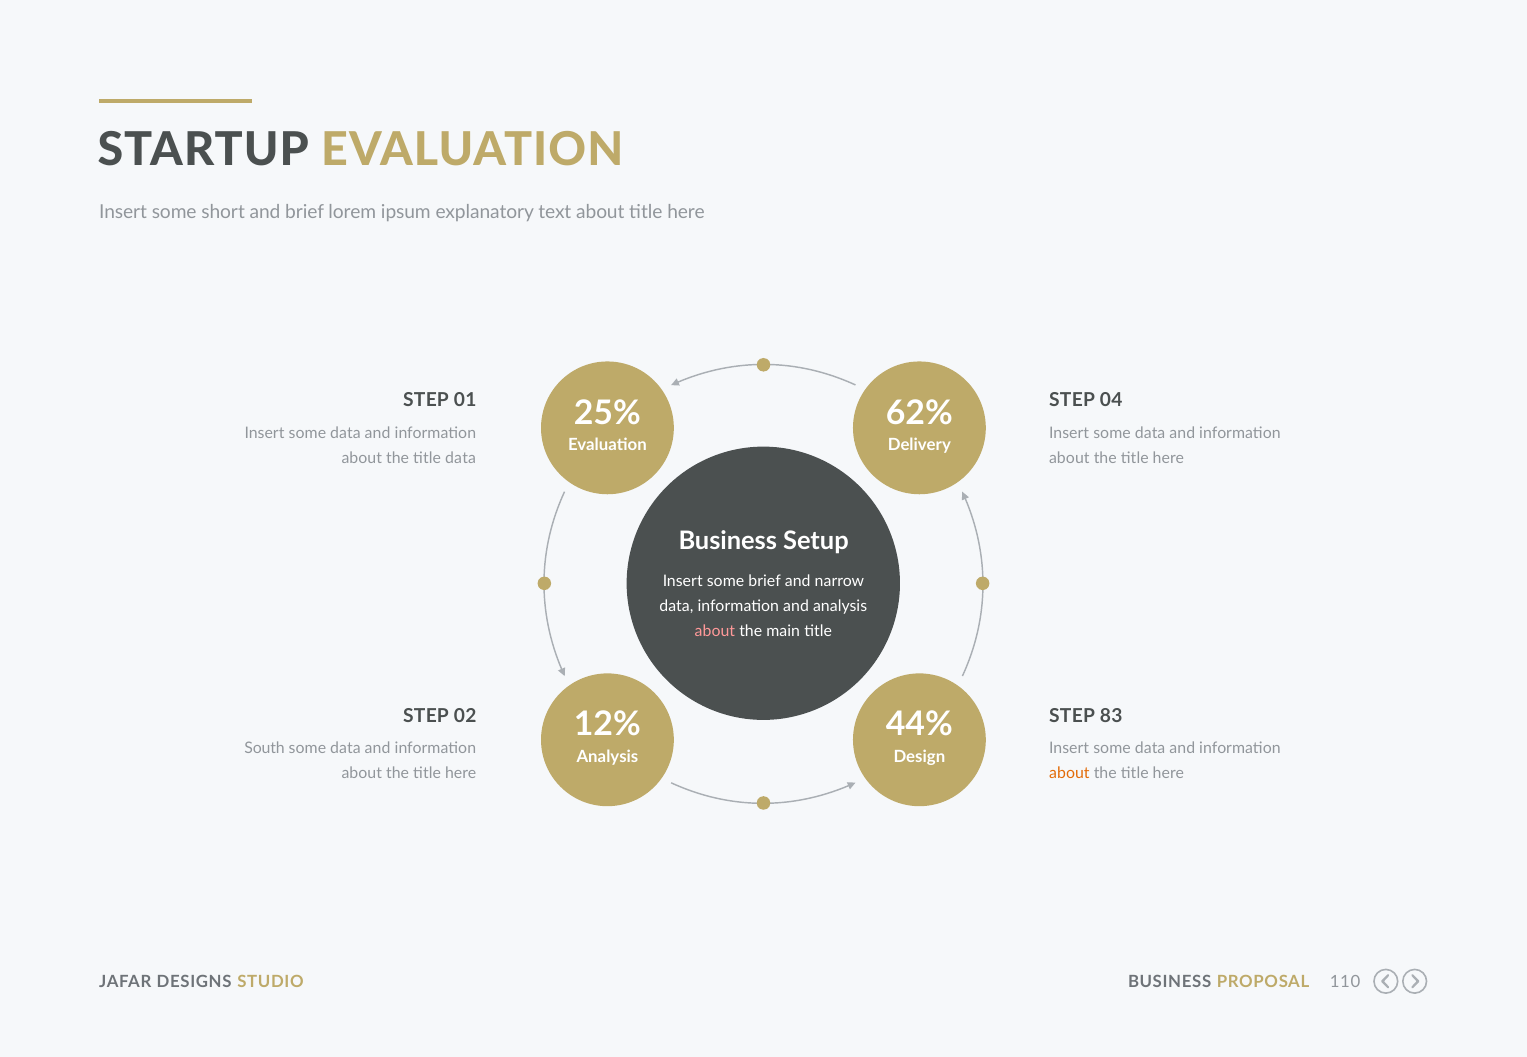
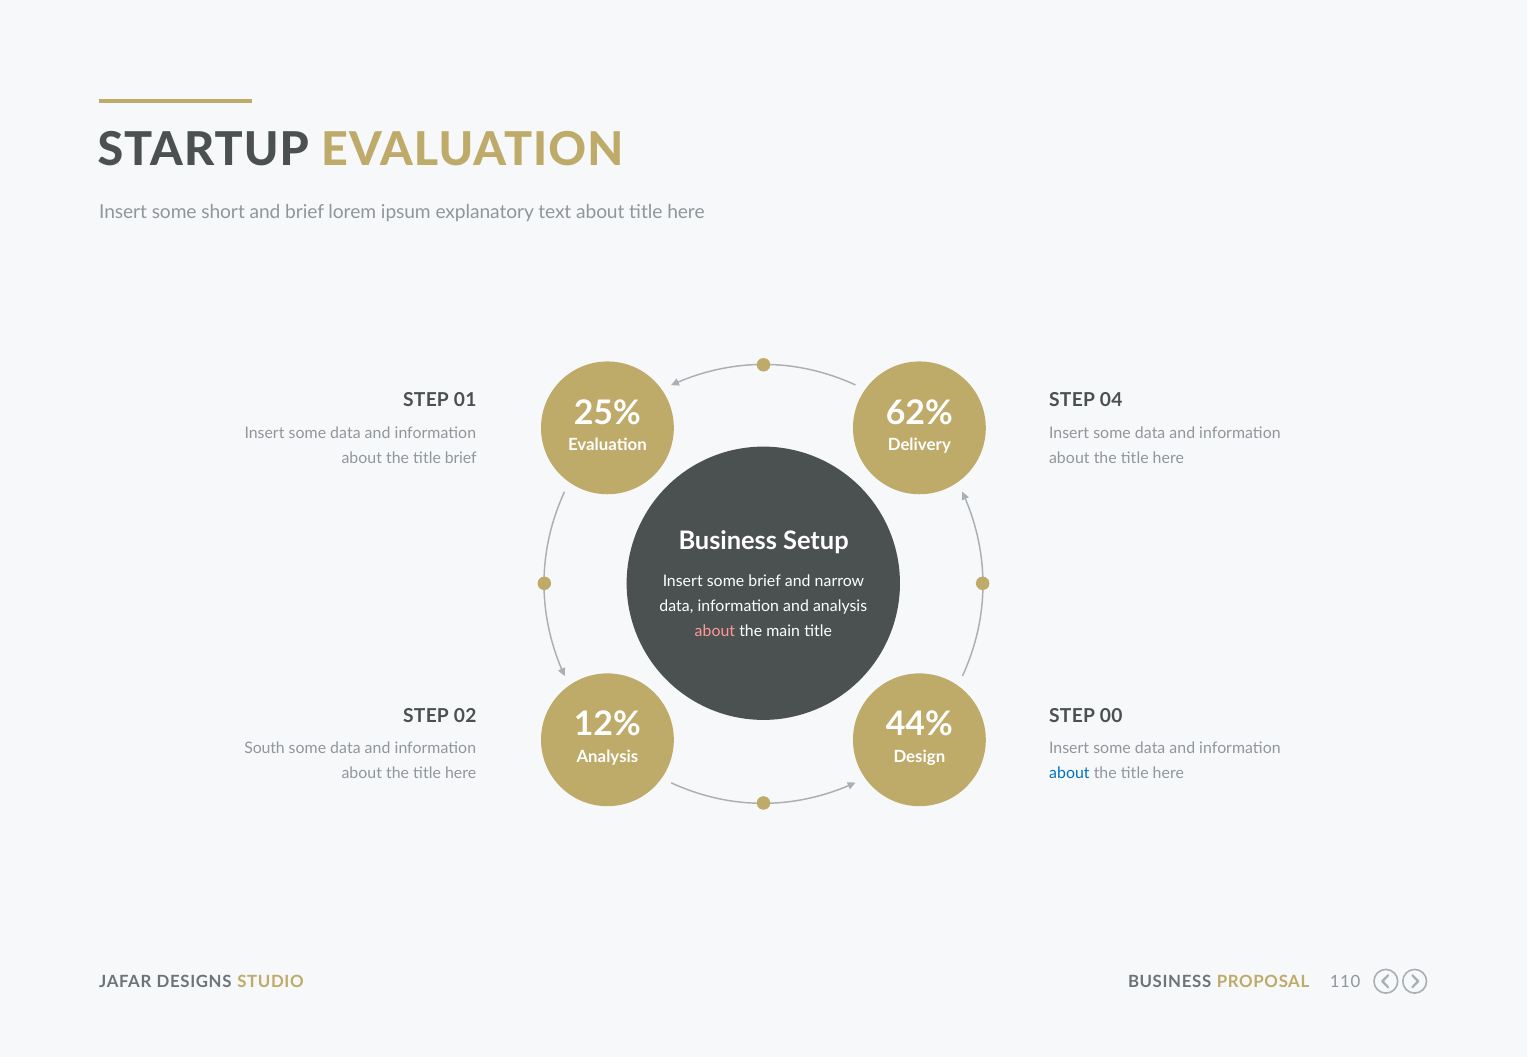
title data: data -> brief (461, 458)
83: 83 -> 00 (1111, 716)
about colour: orange -> blue (1069, 774)
